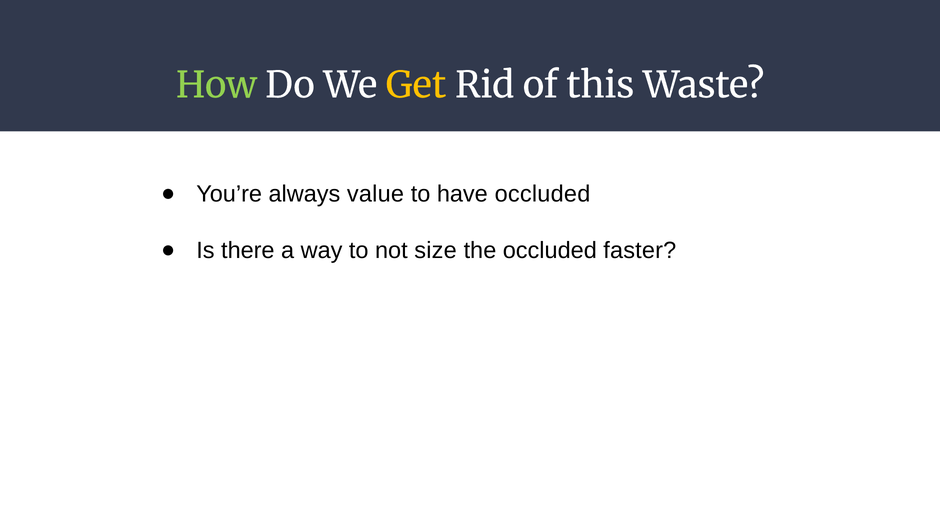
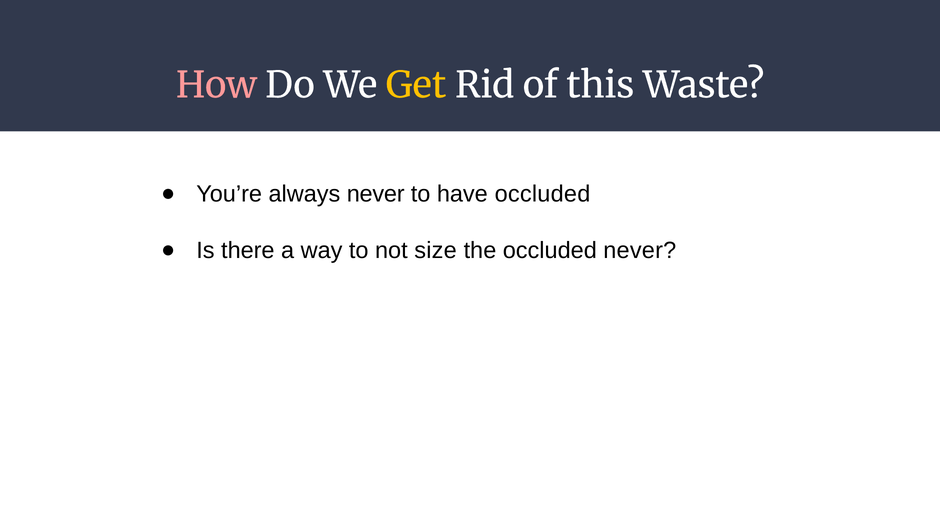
How colour: light green -> pink (216, 85)
always value: value -> never (376, 194)
occluded faster: faster -> never (640, 250)
